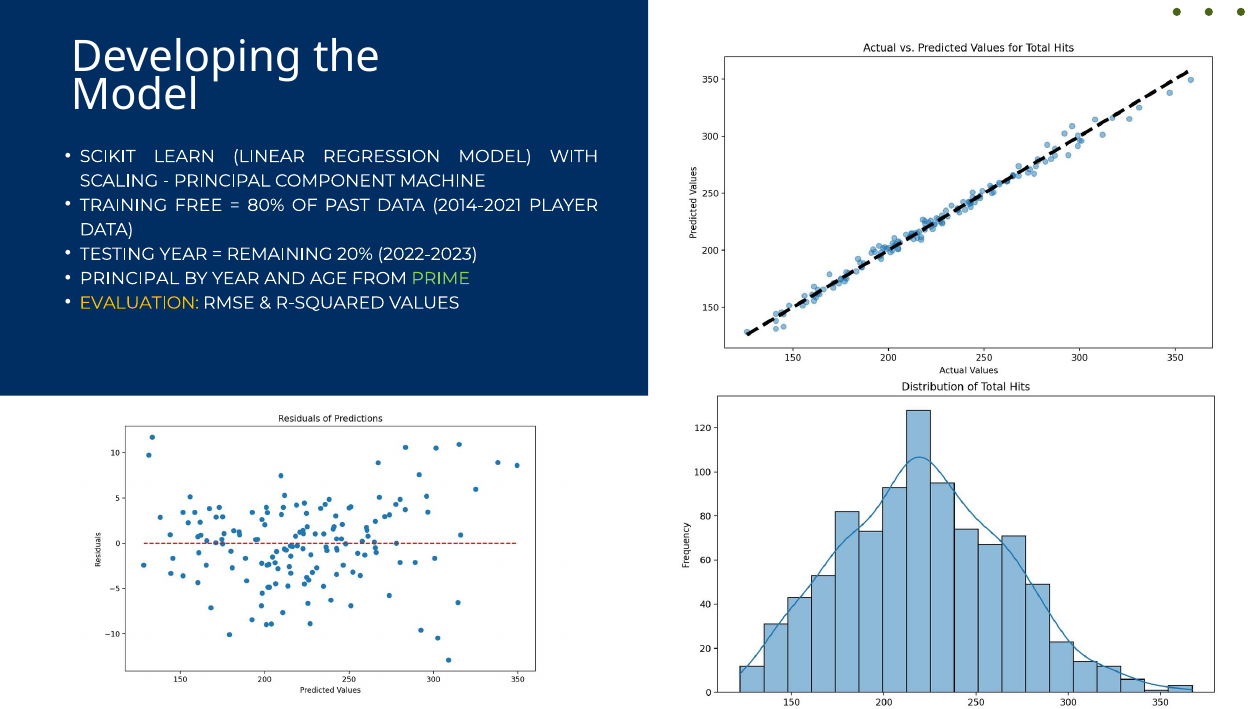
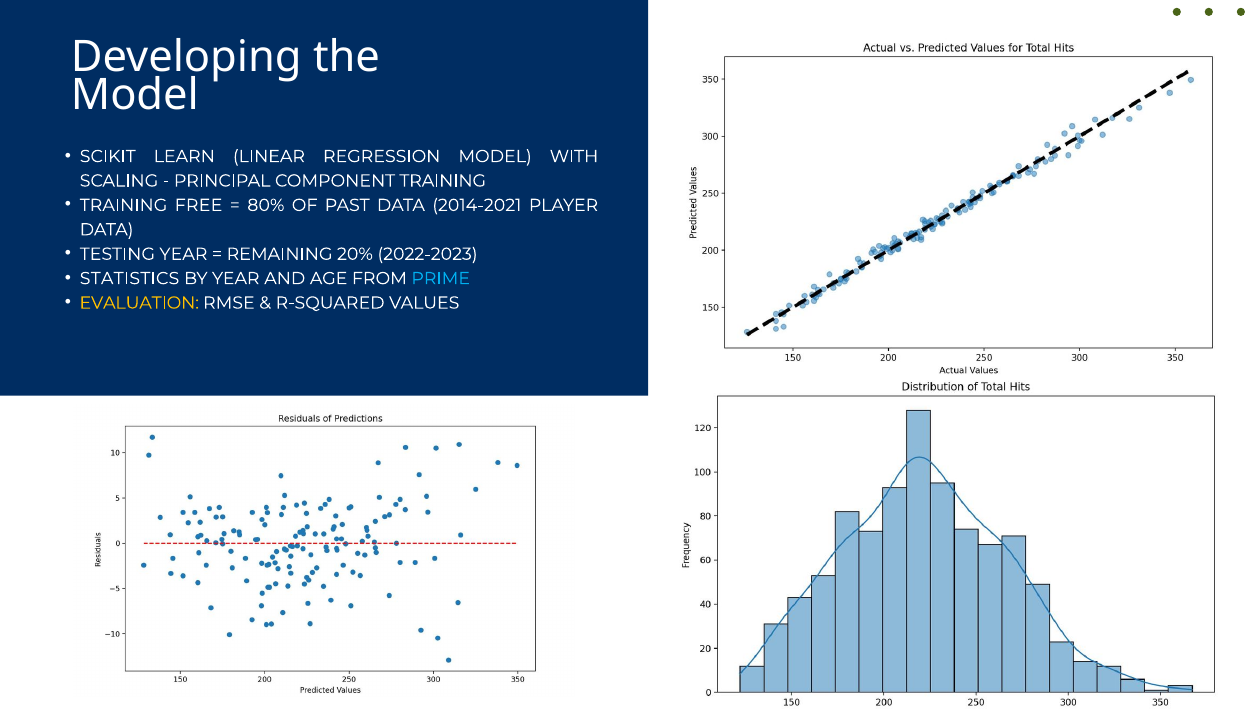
COMPONENT MACHINE: MACHINE -> TRAINING (443, 181)
PRINCIPAL: PRINCIPAL -> STATISTICS (130, 278)
PRIME colour: light green -> light blue (441, 278)
